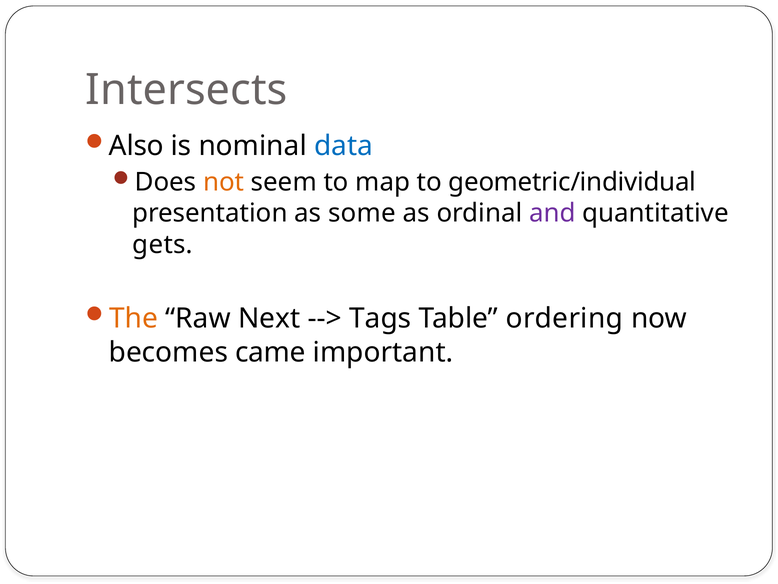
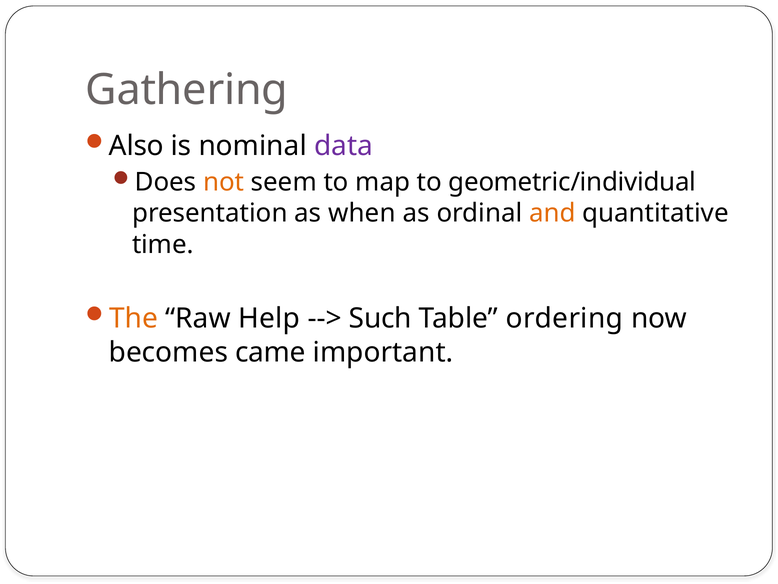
Intersects: Intersects -> Gathering (187, 90)
data colour: blue -> purple (344, 146)
some: some -> when (362, 213)
and colour: purple -> orange (552, 213)
gets: gets -> time (163, 244)
Next: Next -> Help (269, 318)
Tags: Tags -> Such (380, 318)
